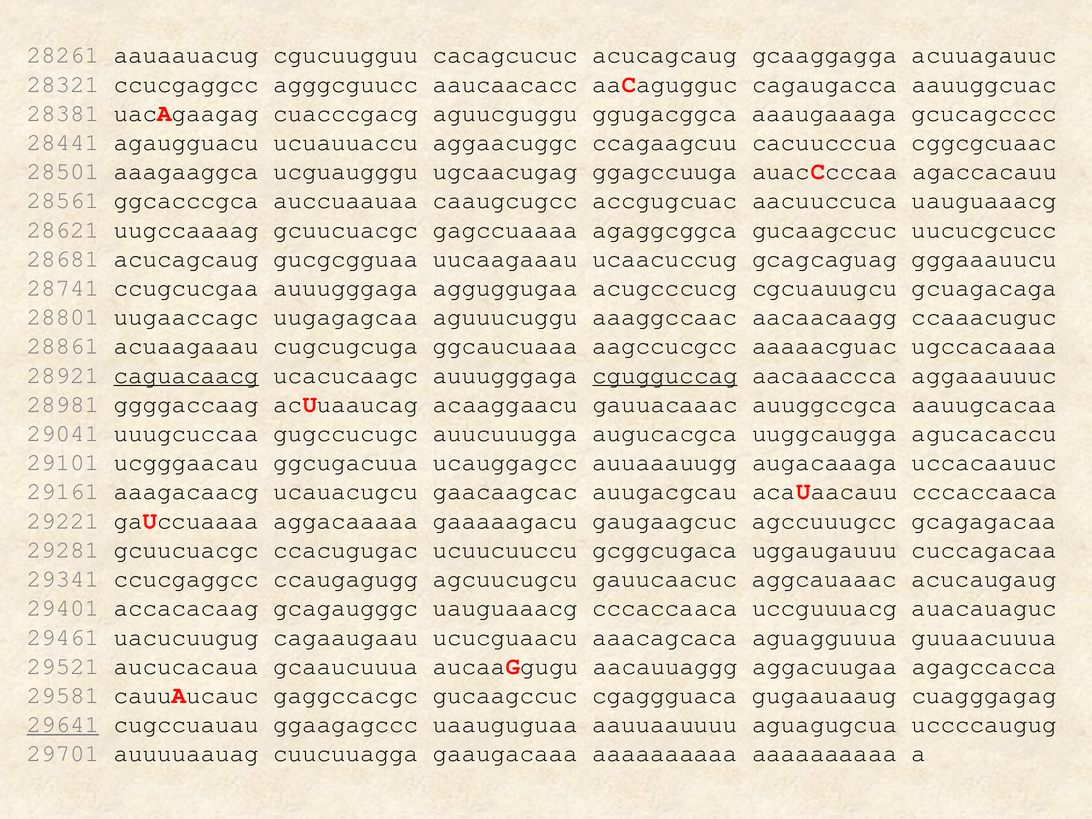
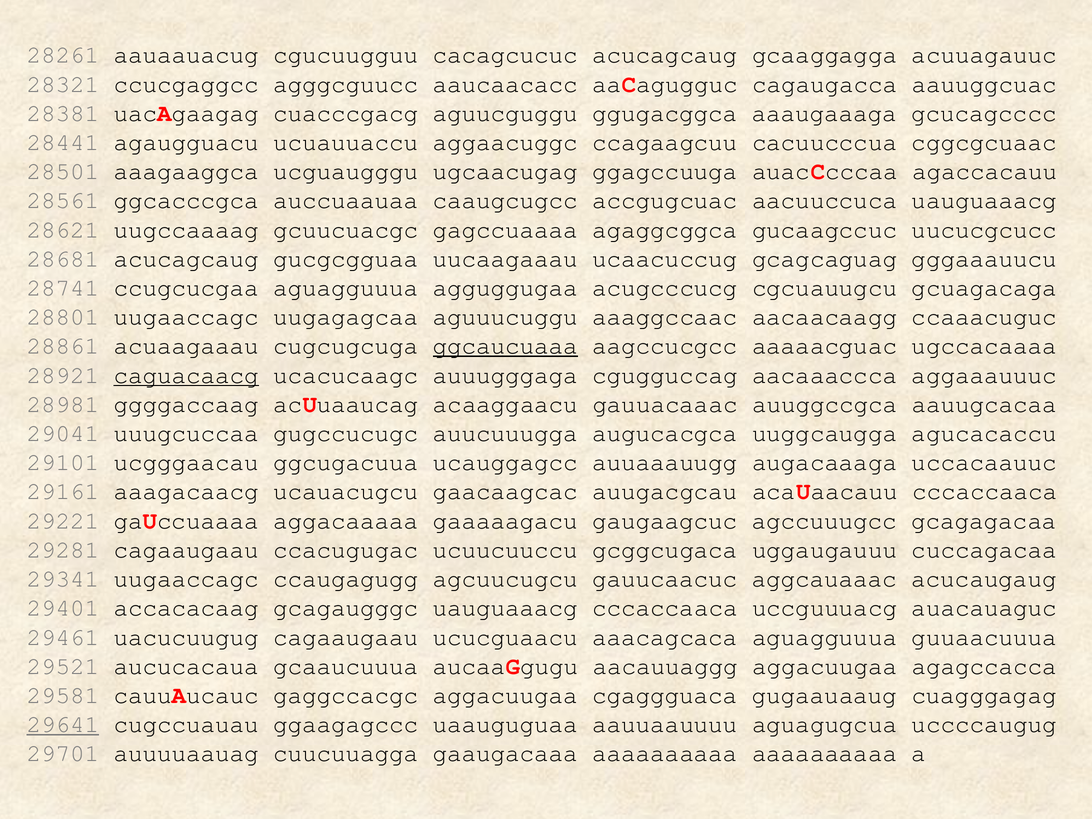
ccugcucgaa auuugggaga: auuugggaga -> aguagguuua (346, 288)
ggcaucuaaa underline: none -> present (505, 346)
cgugguccag underline: present -> none (665, 375)
29281 gcuucuacgc: gcuucuacgc -> cagaaugaau (186, 550)
29341 ccucgaggcc: ccucgaggcc -> uugaaccagc (186, 579)
gaggccacgc gucaagccuc: gucaagccuc -> aggacuugaa (505, 695)
